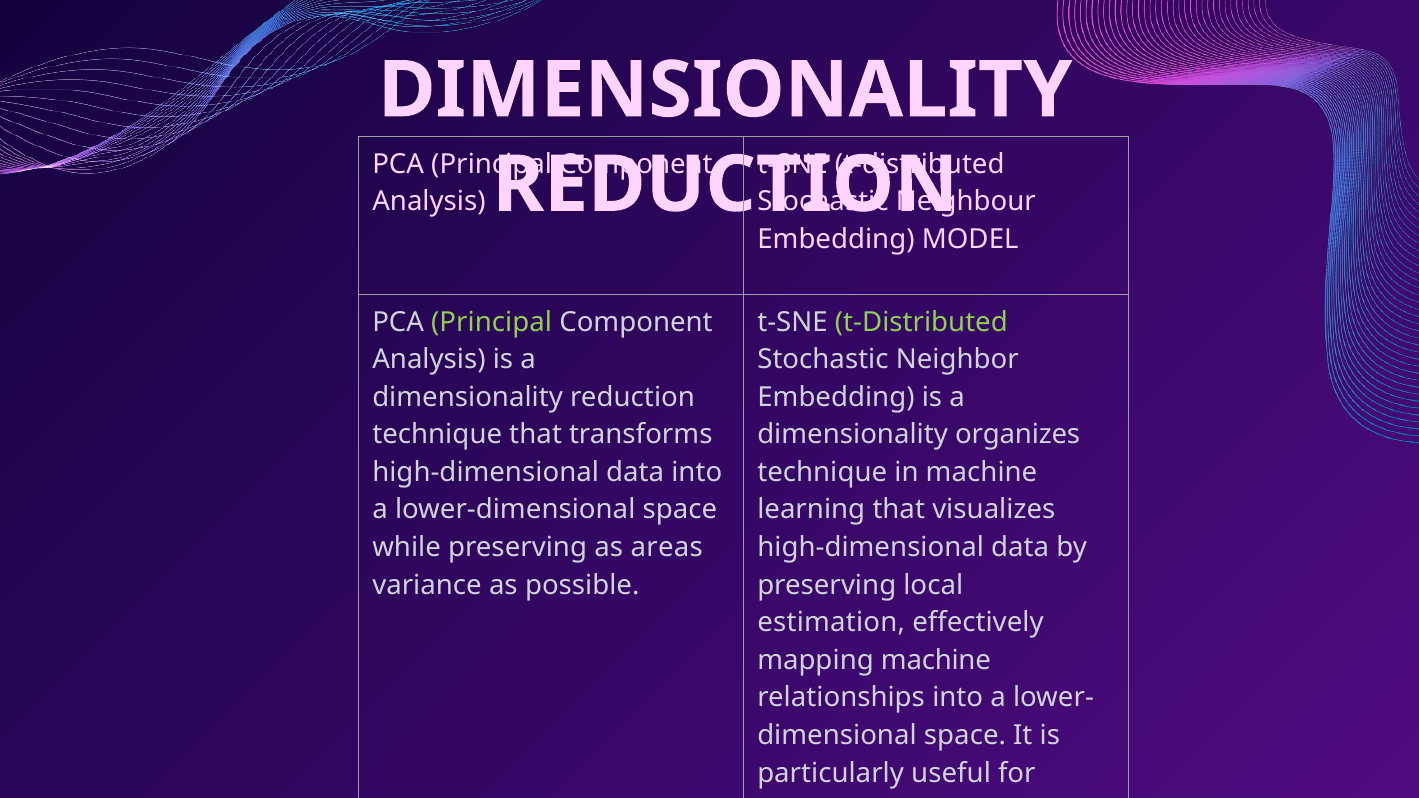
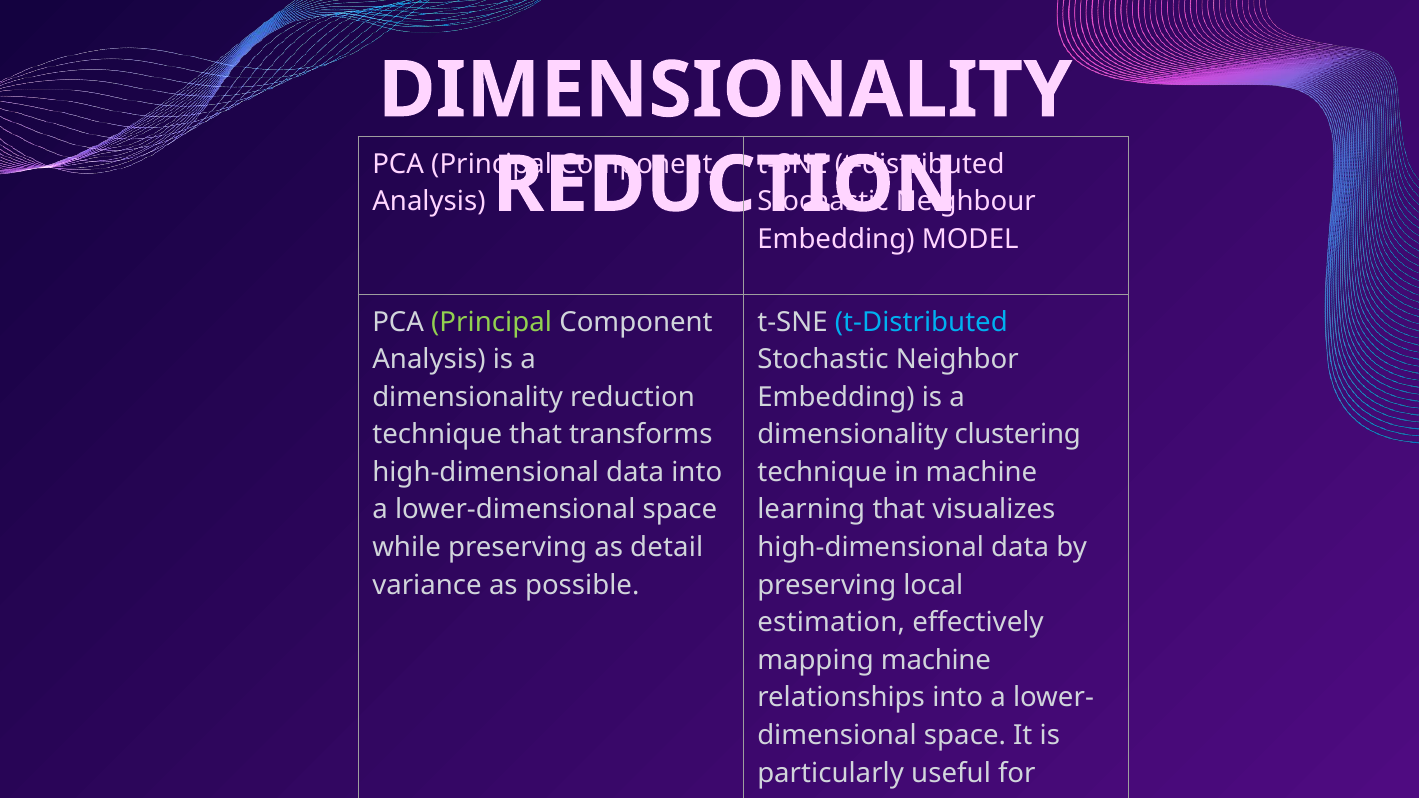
t-Distributed colour: light green -> light blue (921, 322)
organizes: organizes -> clustering (1018, 435)
areas: areas -> detail (667, 548)
